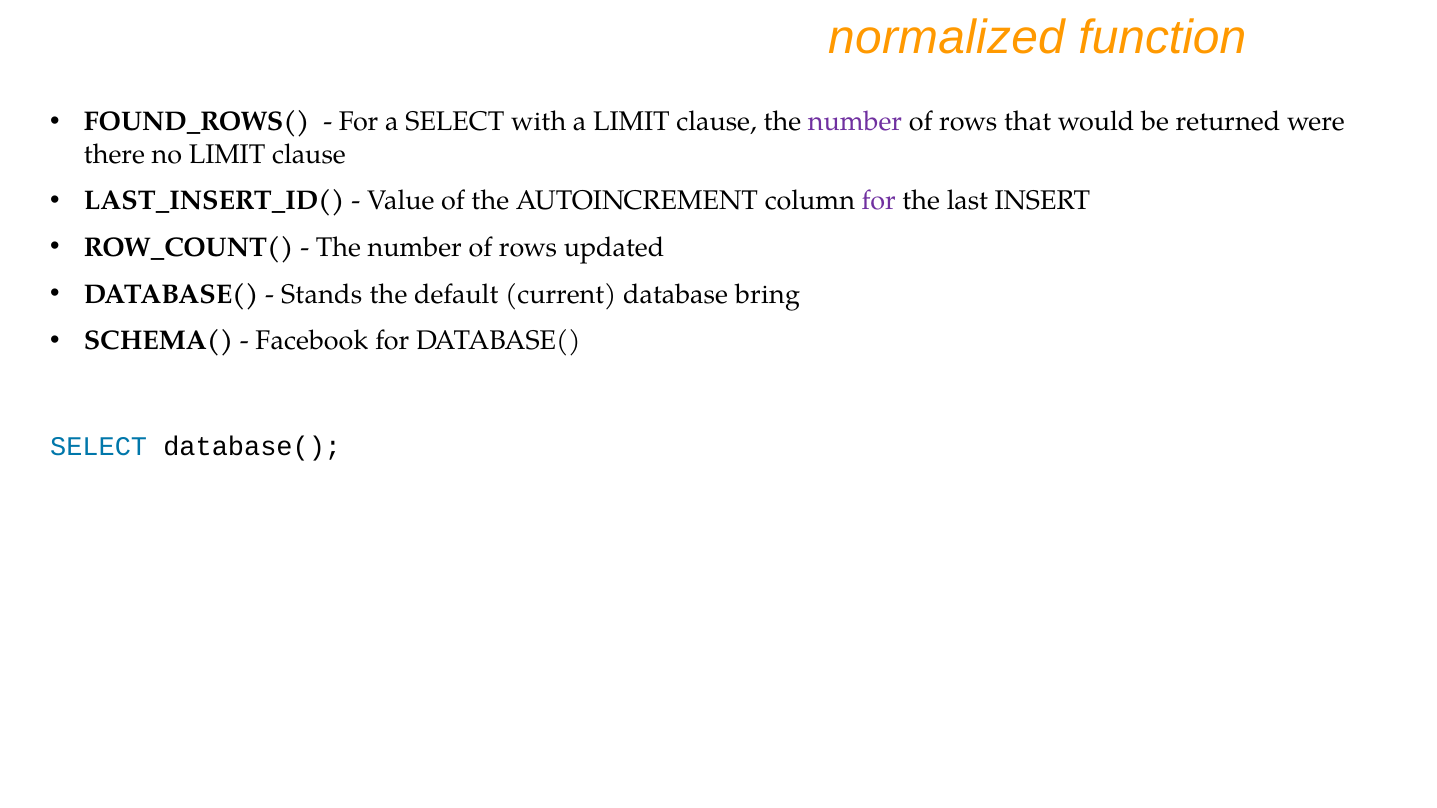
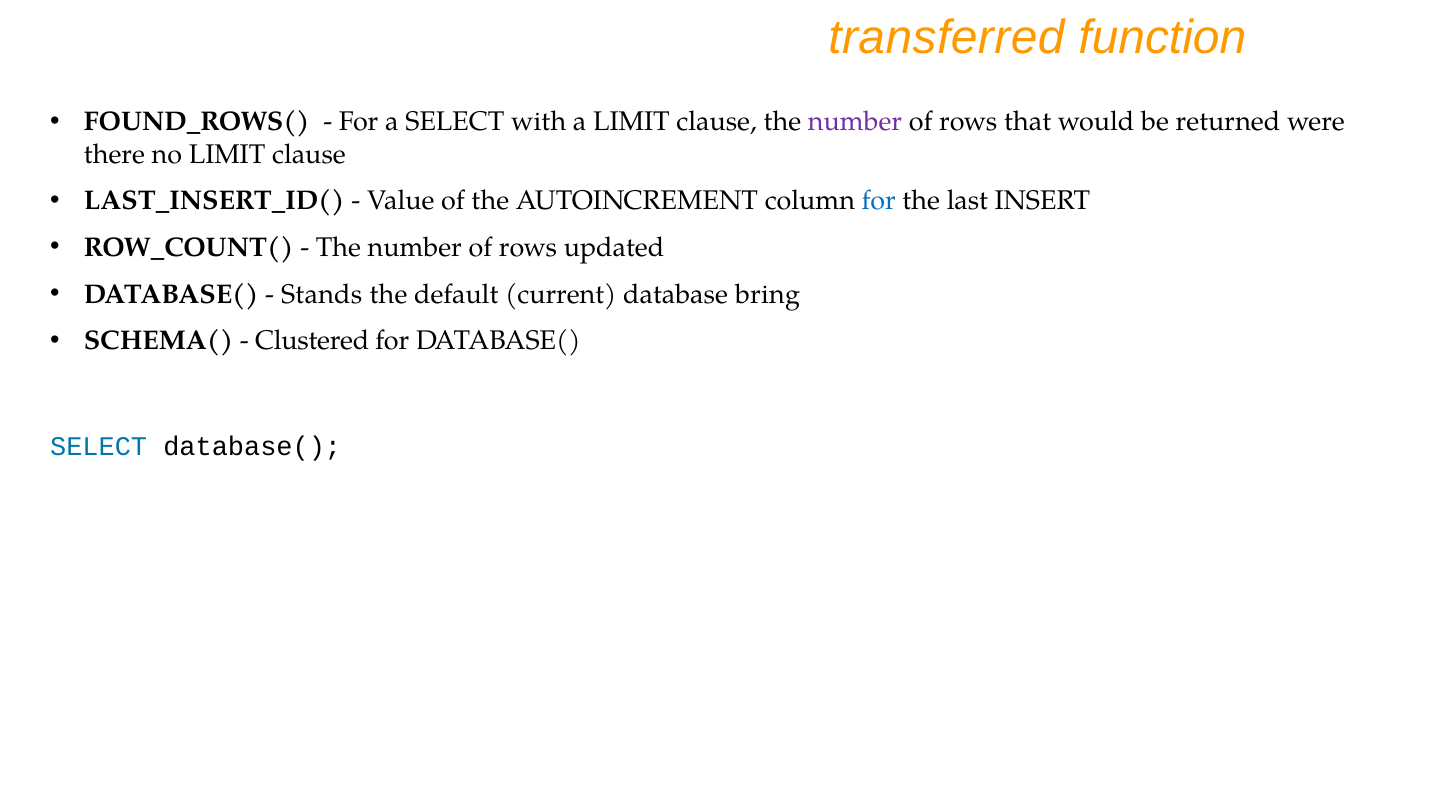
normalized: normalized -> transferred (946, 37)
for colour: purple -> blue (879, 201)
Facebook: Facebook -> Clustered (312, 341)
